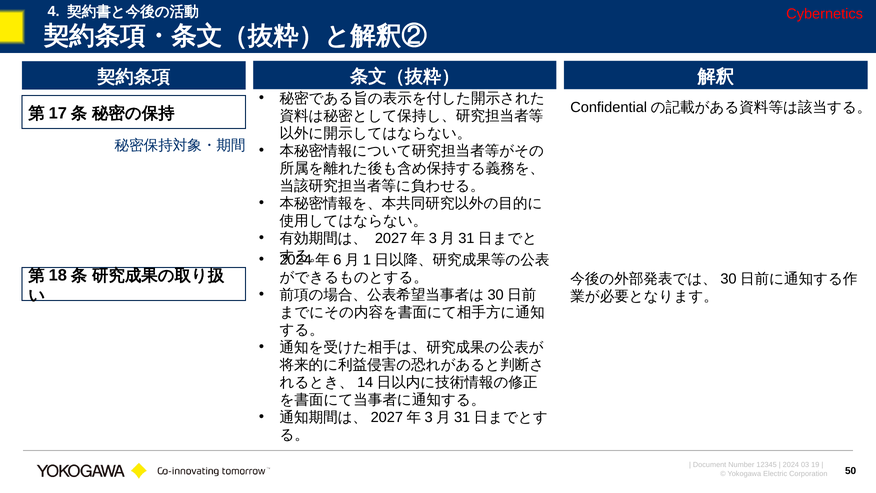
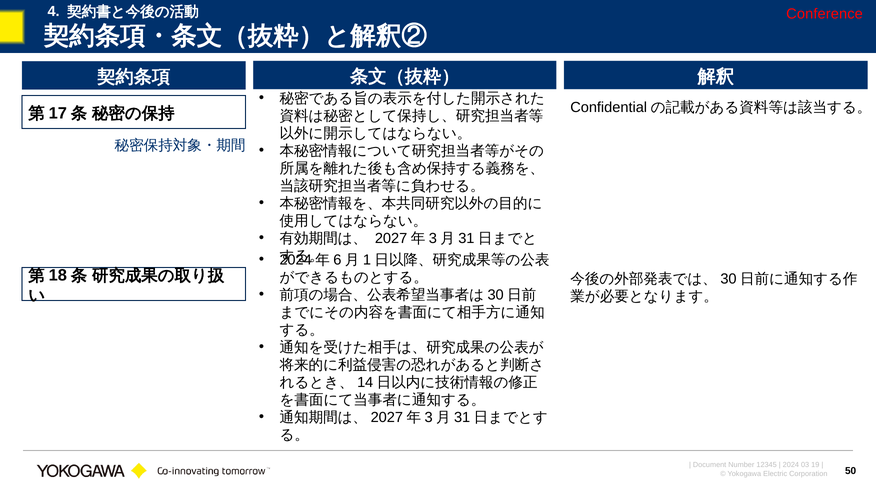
Cybernetics: Cybernetics -> Conference (825, 14)
